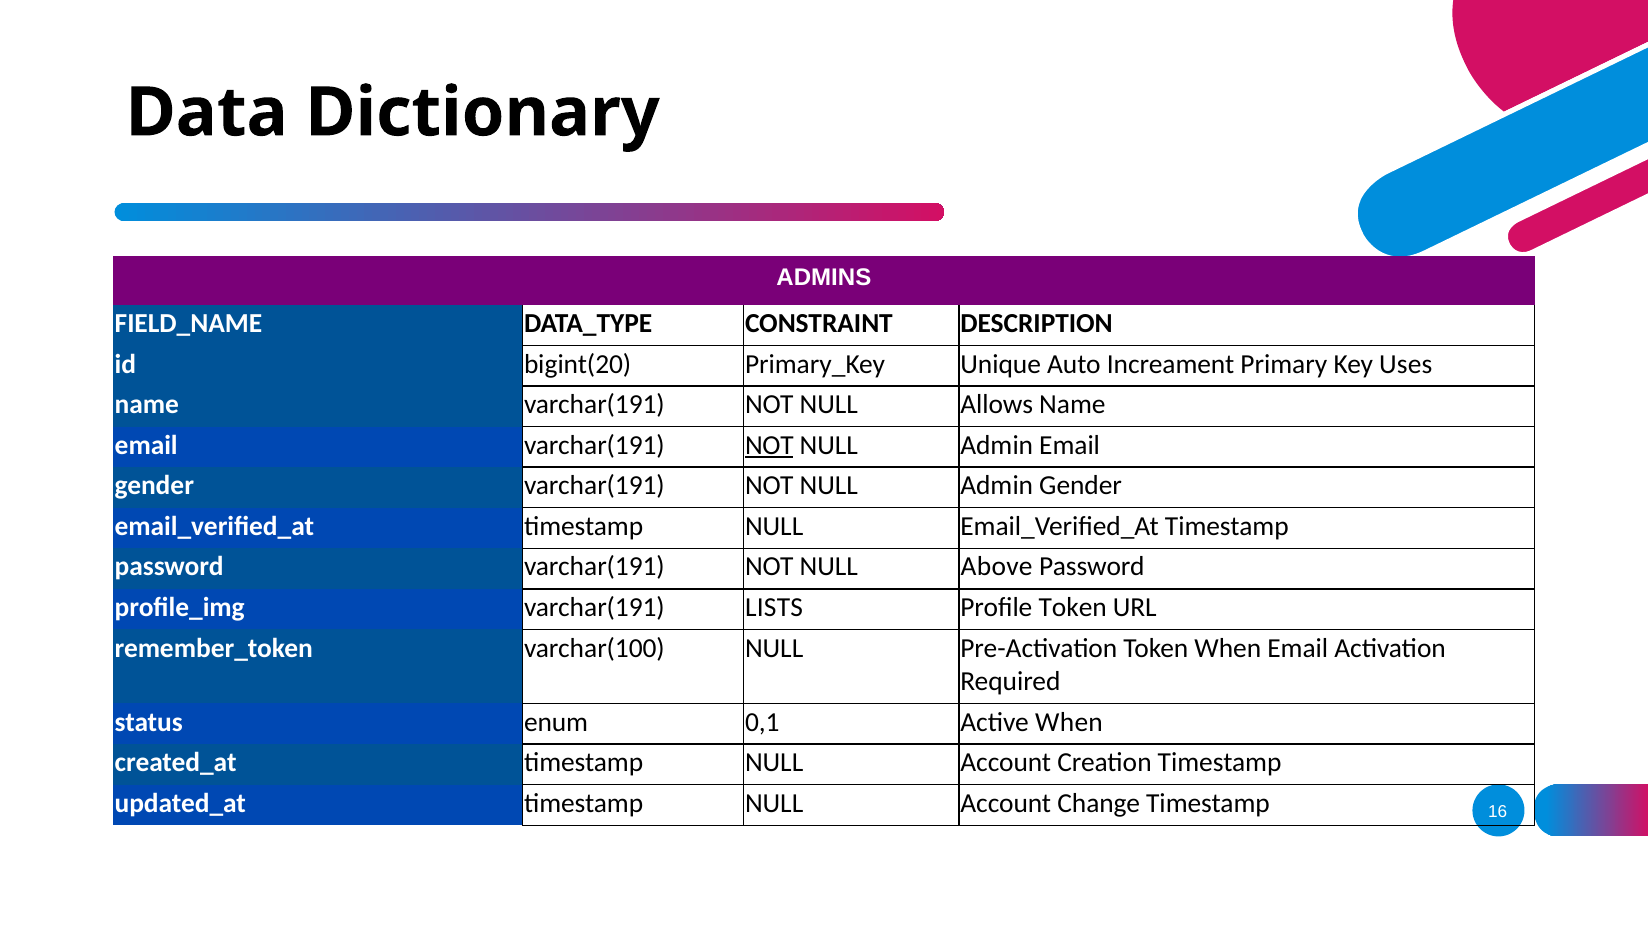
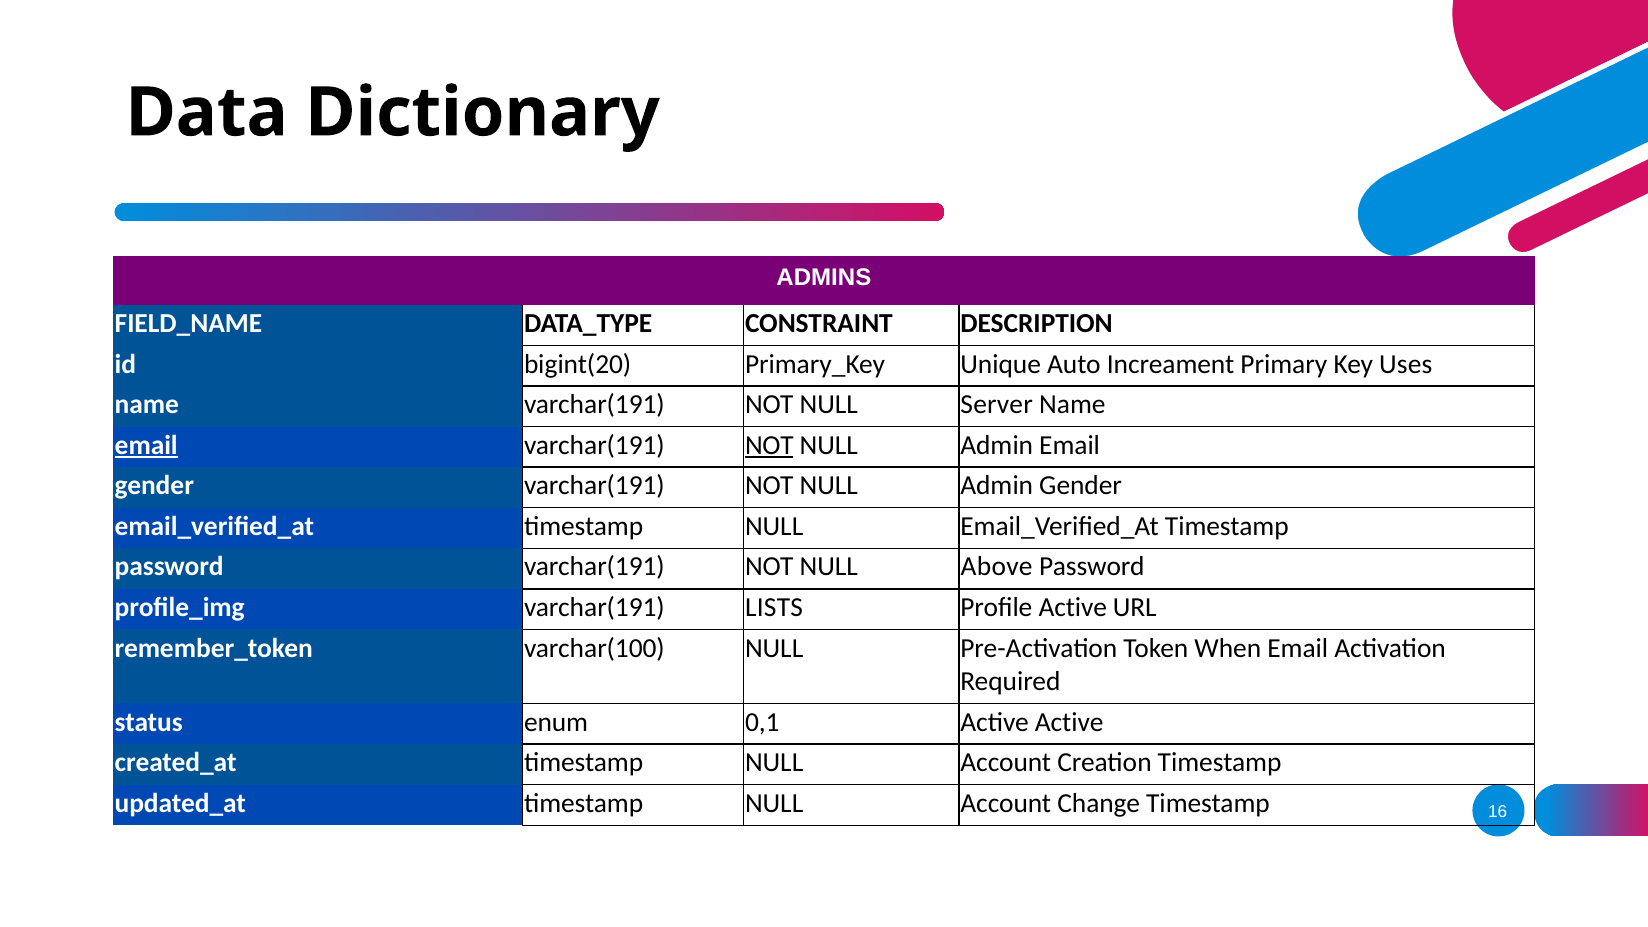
Allows: Allows -> Server (997, 405)
email underline: none -> present (146, 445)
Profile Token: Token -> Active (1073, 607)
Active When: When -> Active (1069, 722)
